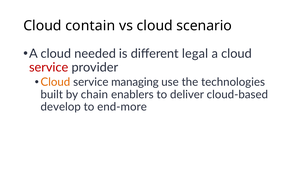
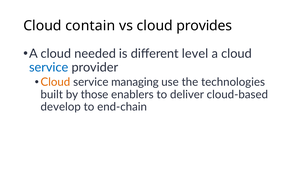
scenario: scenario -> provides (204, 26)
legal: legal -> level (195, 54)
service colour: red -> blue (49, 68)
chain: chain -> those (94, 95)
end-more: end-more -> end-chain (122, 107)
